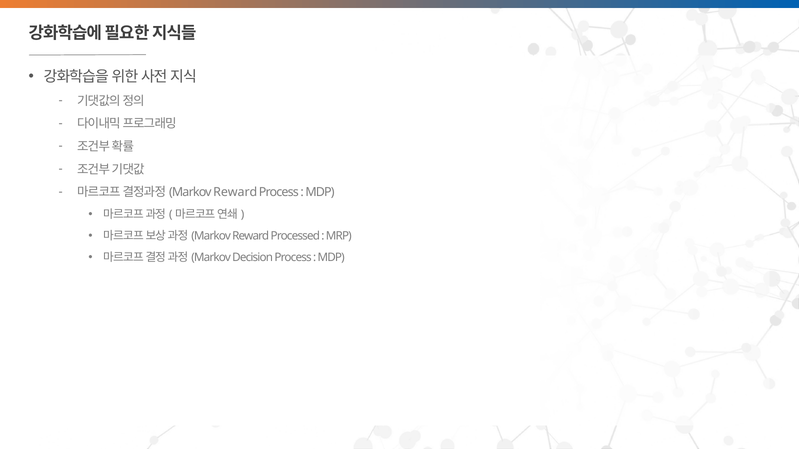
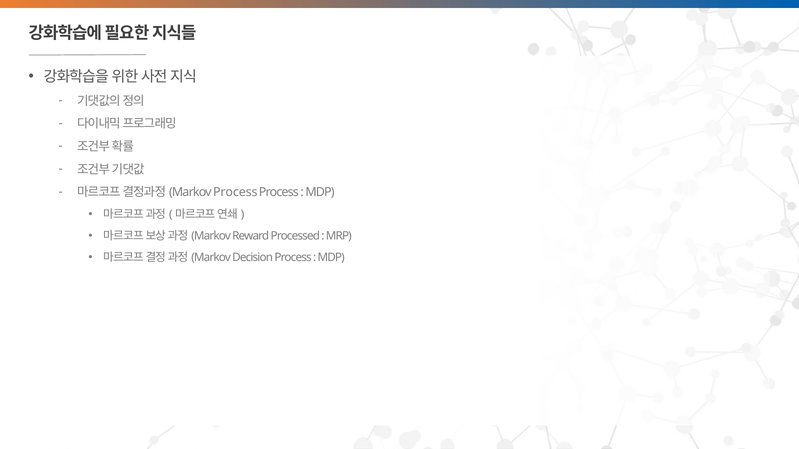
Reward: Reward -> Process (235, 192)
